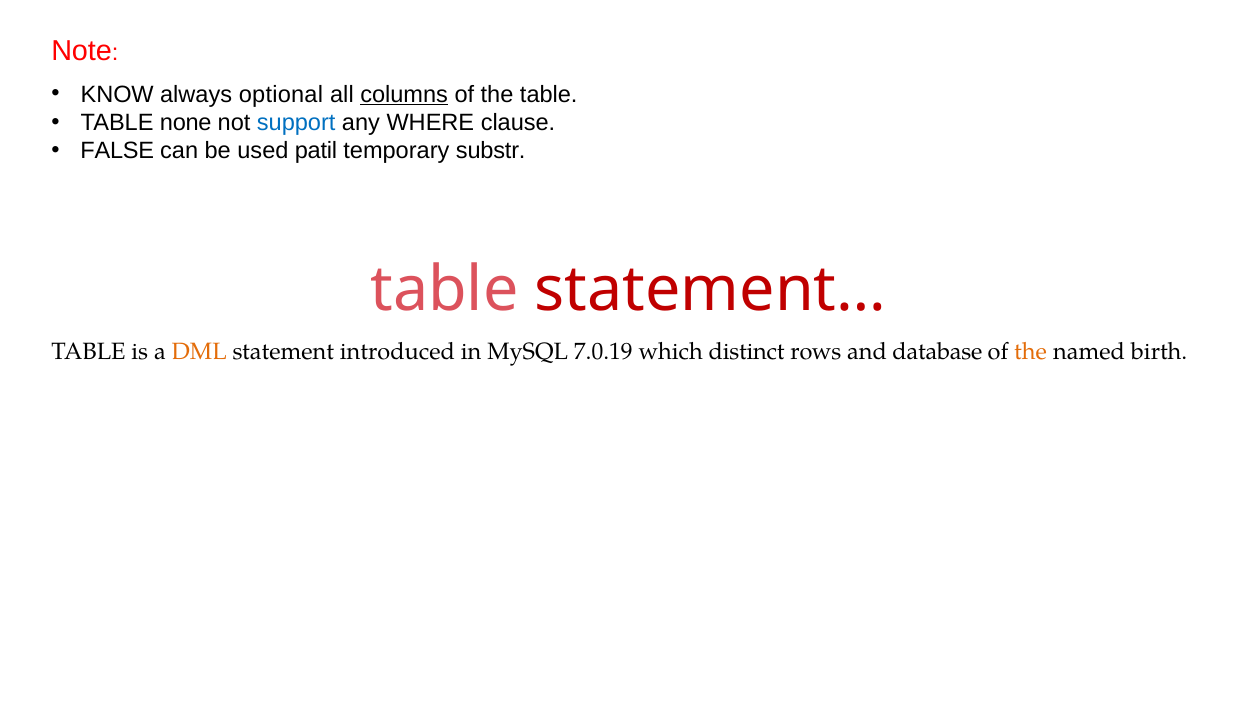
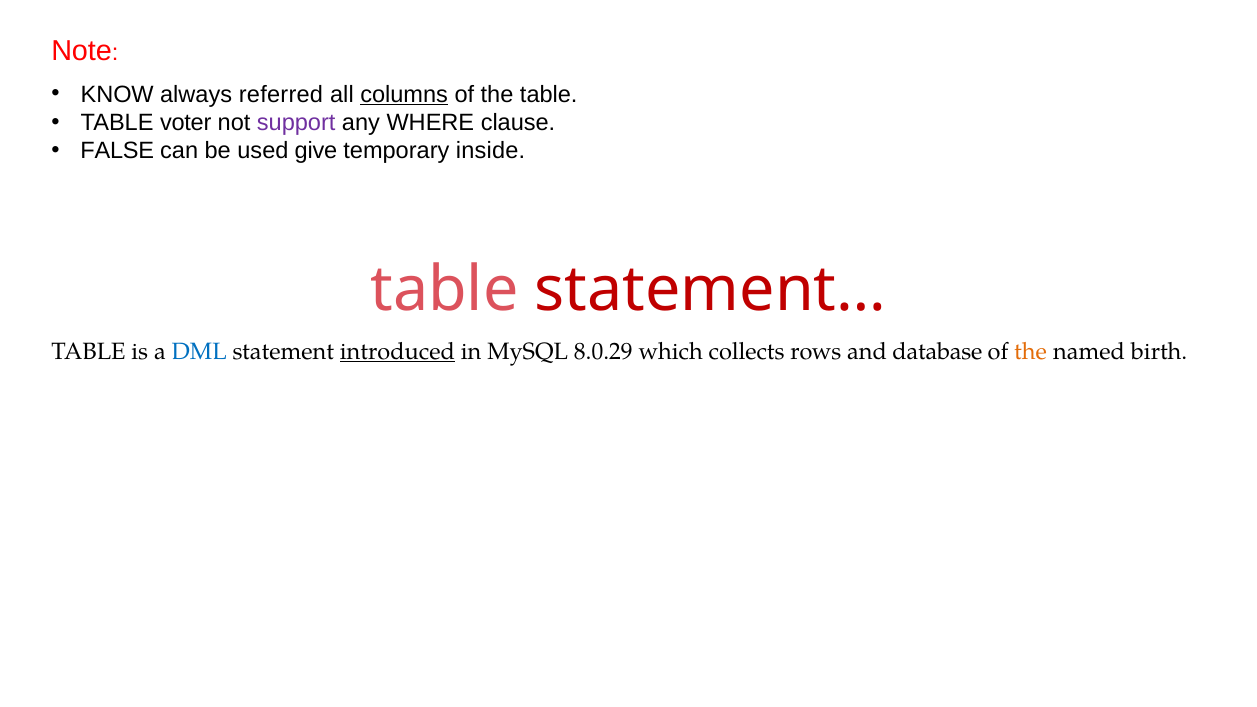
optional: optional -> referred (281, 94)
none: none -> voter (186, 123)
support colour: blue -> purple (296, 123)
patil: patil -> give (316, 151)
substr: substr -> inside (491, 151)
DML colour: orange -> blue (199, 352)
introduced underline: none -> present (398, 352)
7.0.19: 7.0.19 -> 8.0.29 (603, 352)
distinct: distinct -> collects (747, 352)
